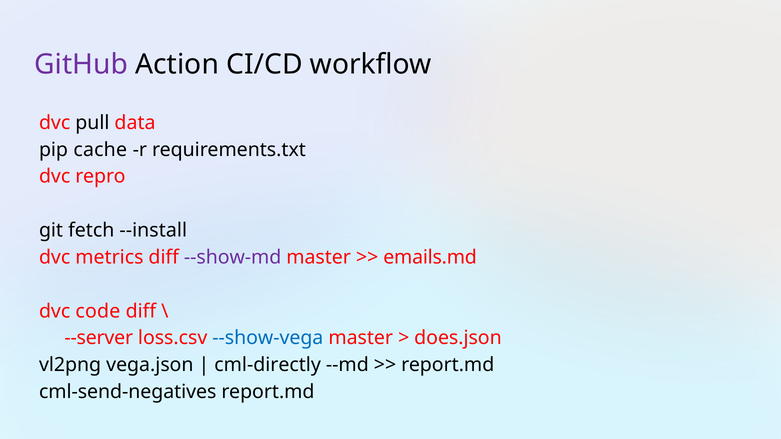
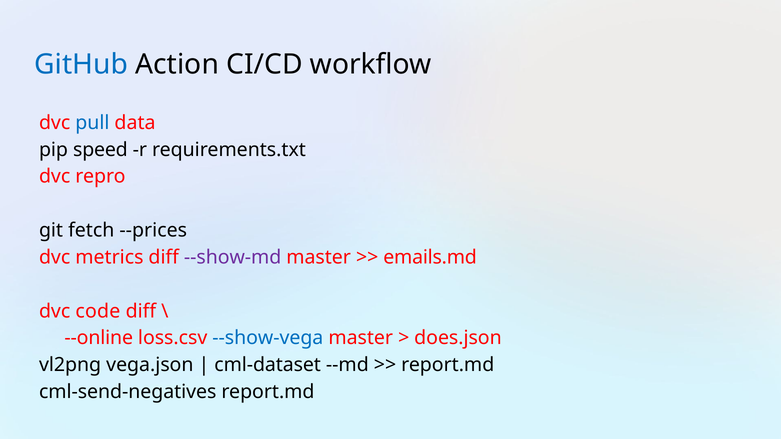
GitHub colour: purple -> blue (81, 65)
pull colour: black -> blue (92, 123)
cache: cache -> speed (100, 150)
--install: --install -> --prices (153, 231)
--server: --server -> --online (99, 338)
cml-directly: cml-directly -> cml-dataset (268, 365)
